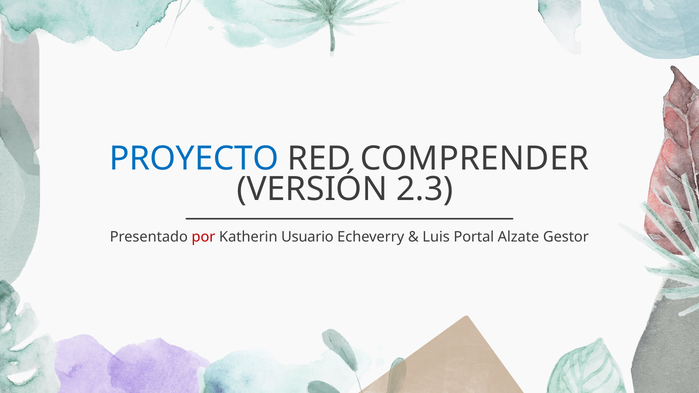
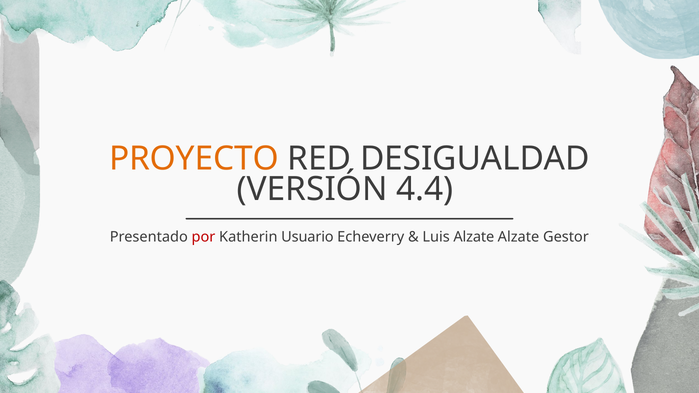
PROYECTO colour: blue -> orange (194, 159)
COMPRENDER: COMPRENDER -> DESIGUALDAD (475, 159)
2.3: 2.3 -> 4.4 (425, 189)
Luis Portal: Portal -> Alzate (474, 237)
